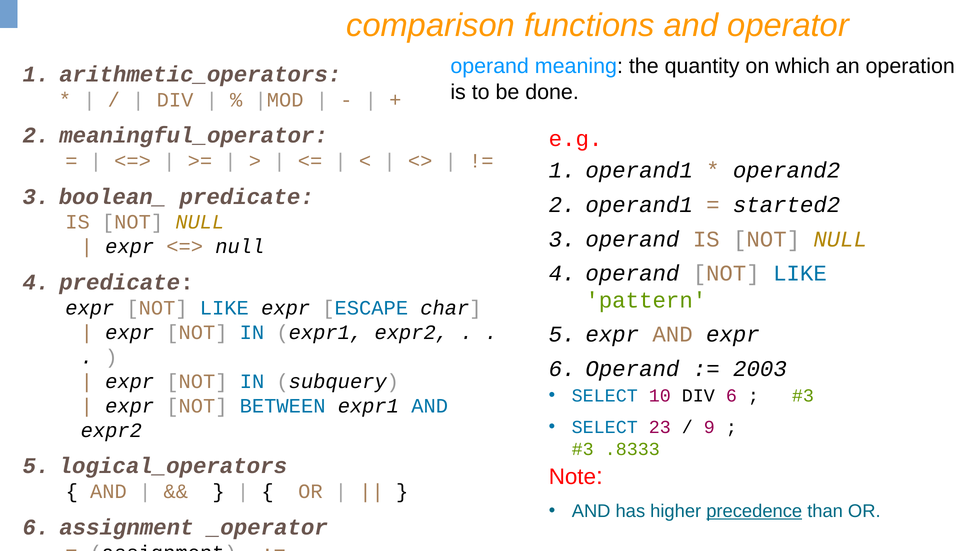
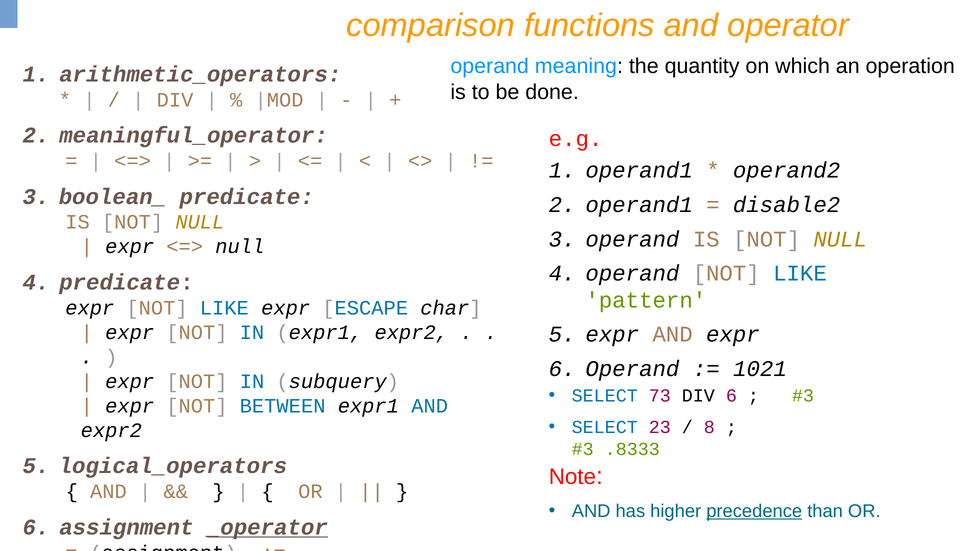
started2: started2 -> disable2 (787, 205)
2003: 2003 -> 1021 (760, 369)
10: 10 -> 73 (660, 395)
9: 9 -> 8 (709, 427)
_operator underline: none -> present (267, 527)
